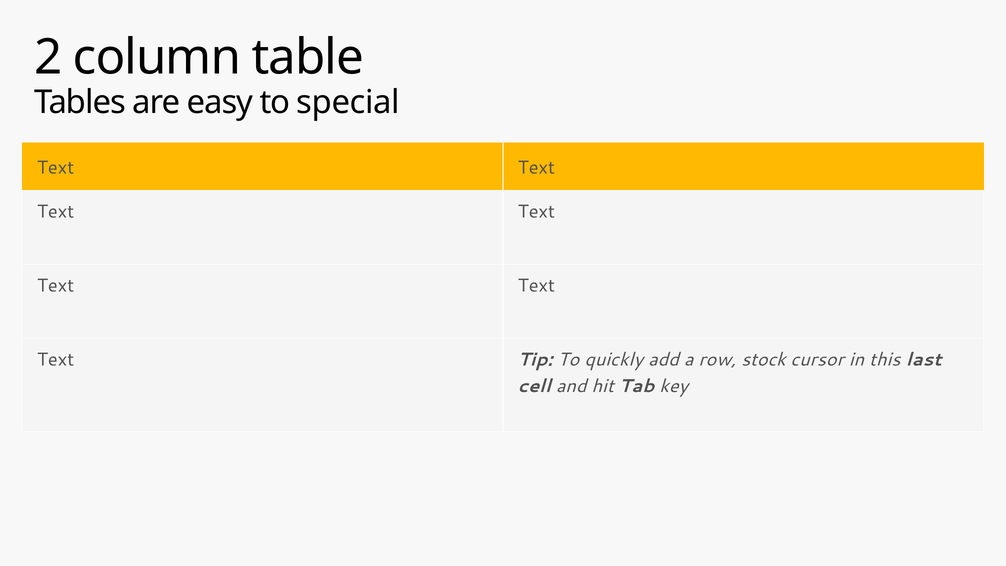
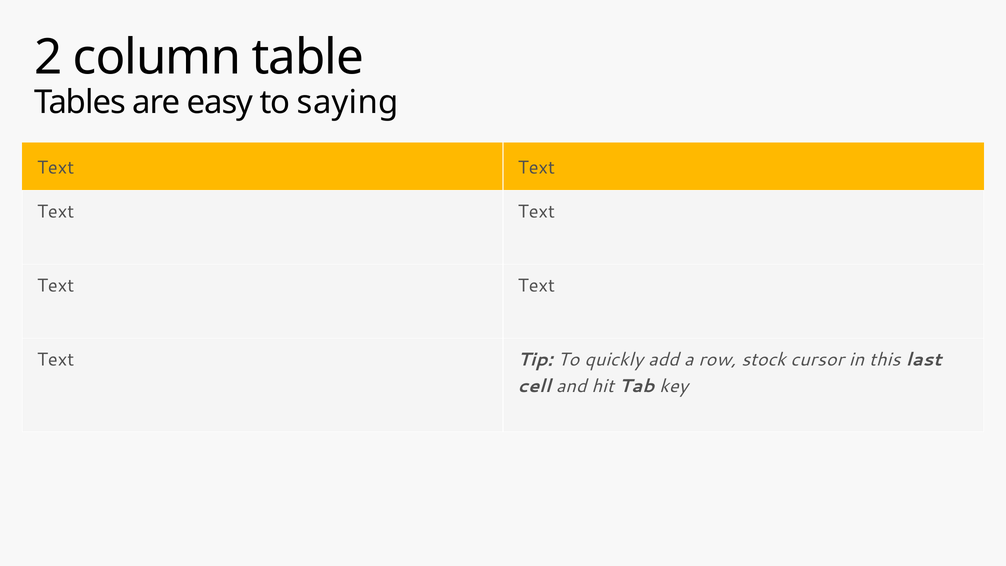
special: special -> saying (348, 102)
